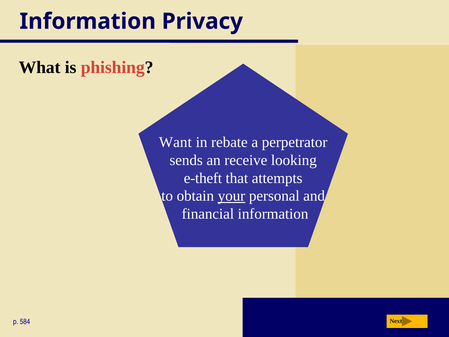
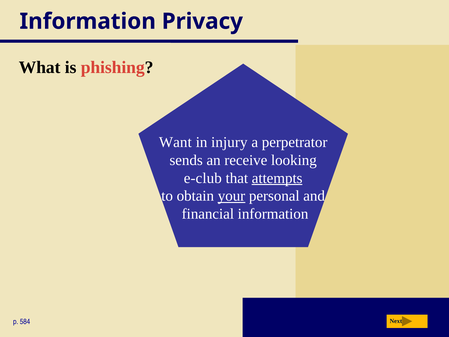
rebate: rebate -> injury (229, 142)
e-theft: e-theft -> e-club (203, 178)
attempts underline: none -> present (277, 178)
